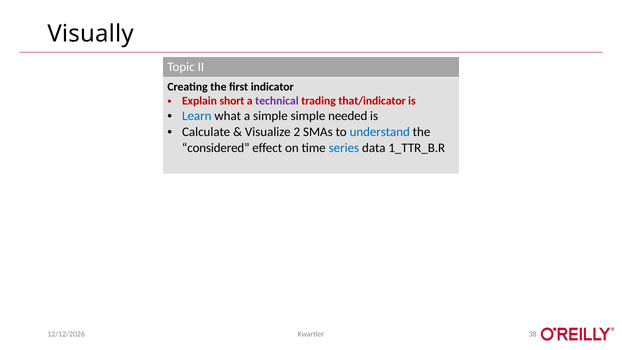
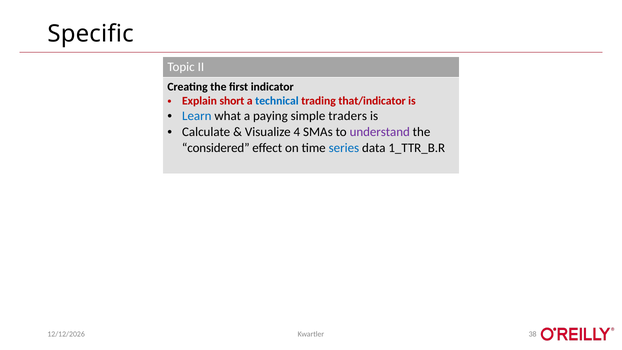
Visually: Visually -> Specific (91, 34)
technical colour: purple -> blue (277, 101)
a simple: simple -> paying (270, 116)
needed: needed -> traders (348, 116)
2: 2 -> 4 (297, 132)
understand colour: blue -> purple (380, 132)
